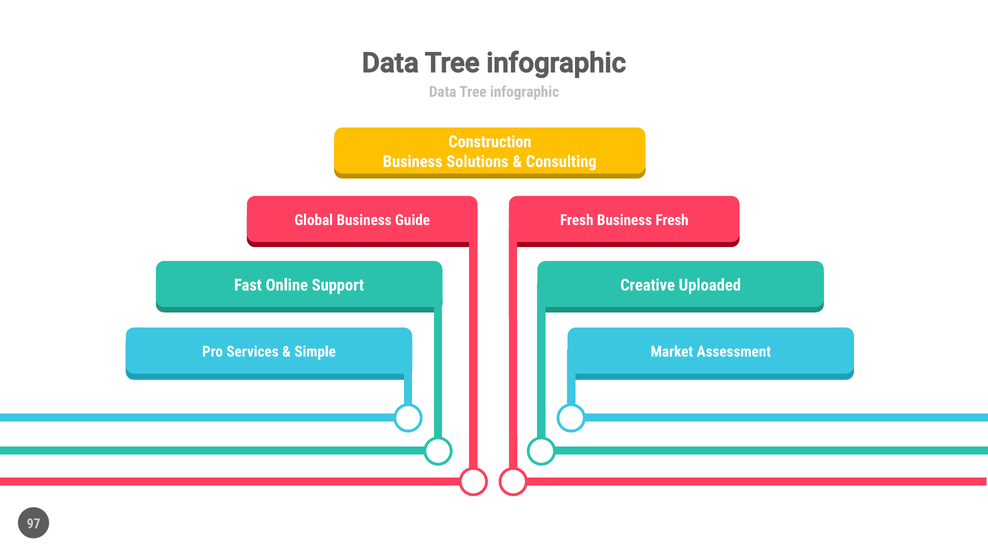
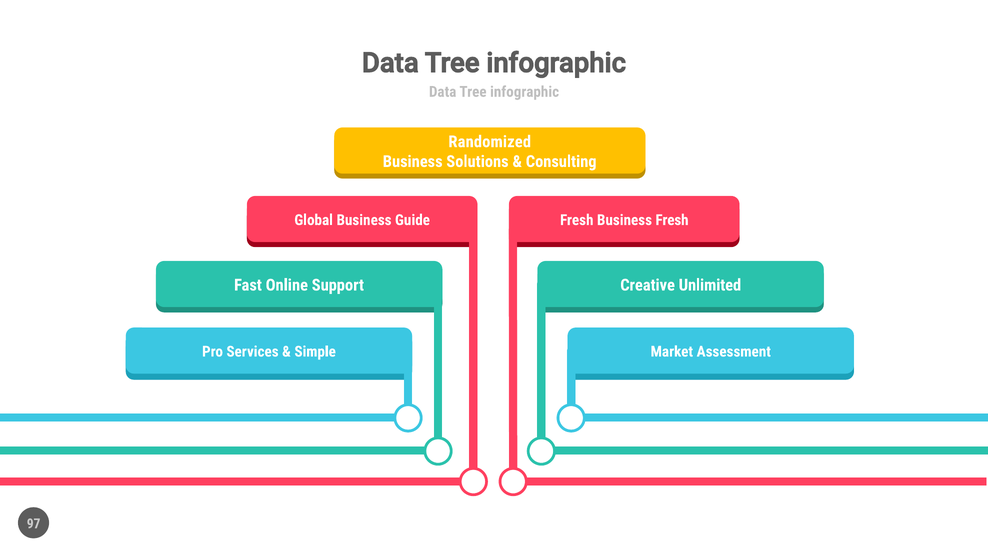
Construction: Construction -> Randomized (490, 142)
Uploaded: Uploaded -> Unlimited (710, 285)
